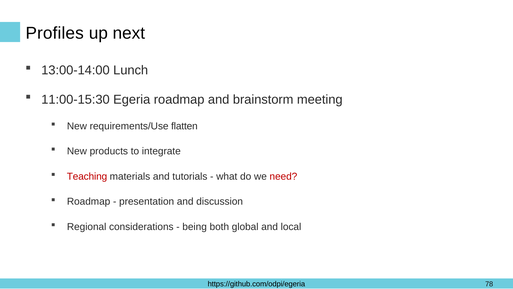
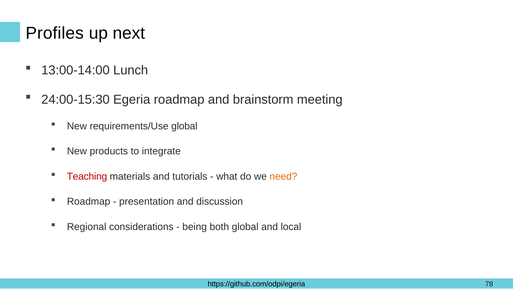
11:00-15:30: 11:00-15:30 -> 24:00-15:30 (76, 99)
requirements/Use flatten: flatten -> global (184, 126)
need colour: red -> orange (283, 176)
